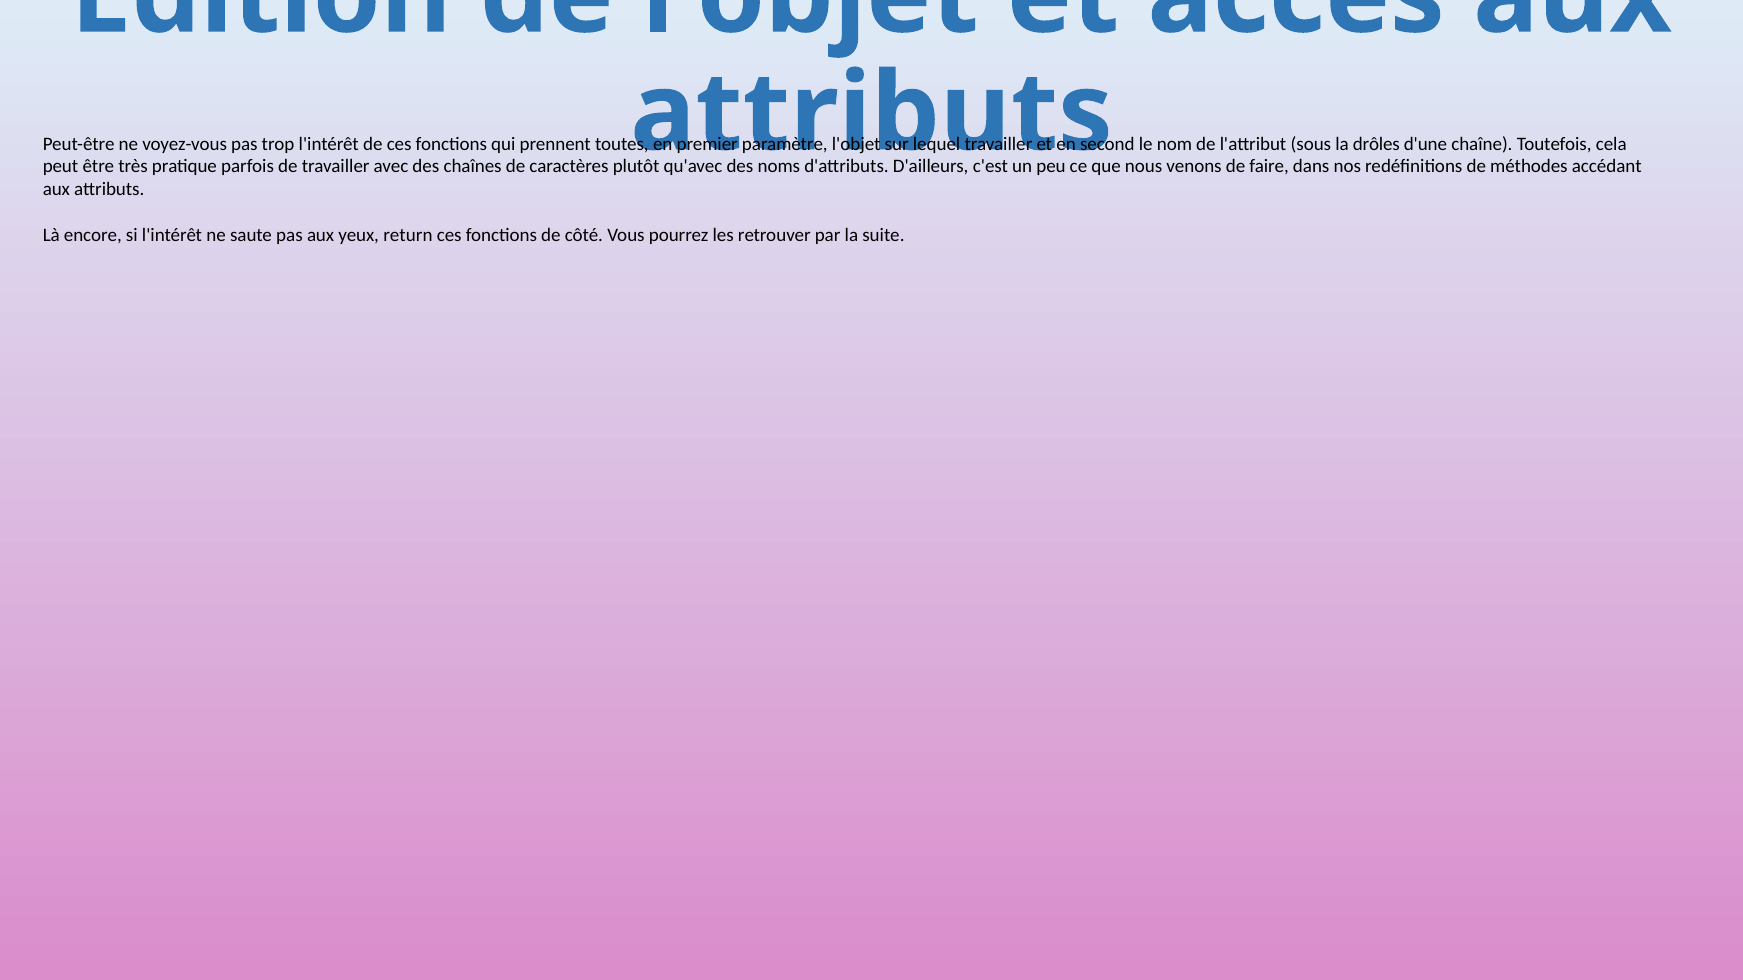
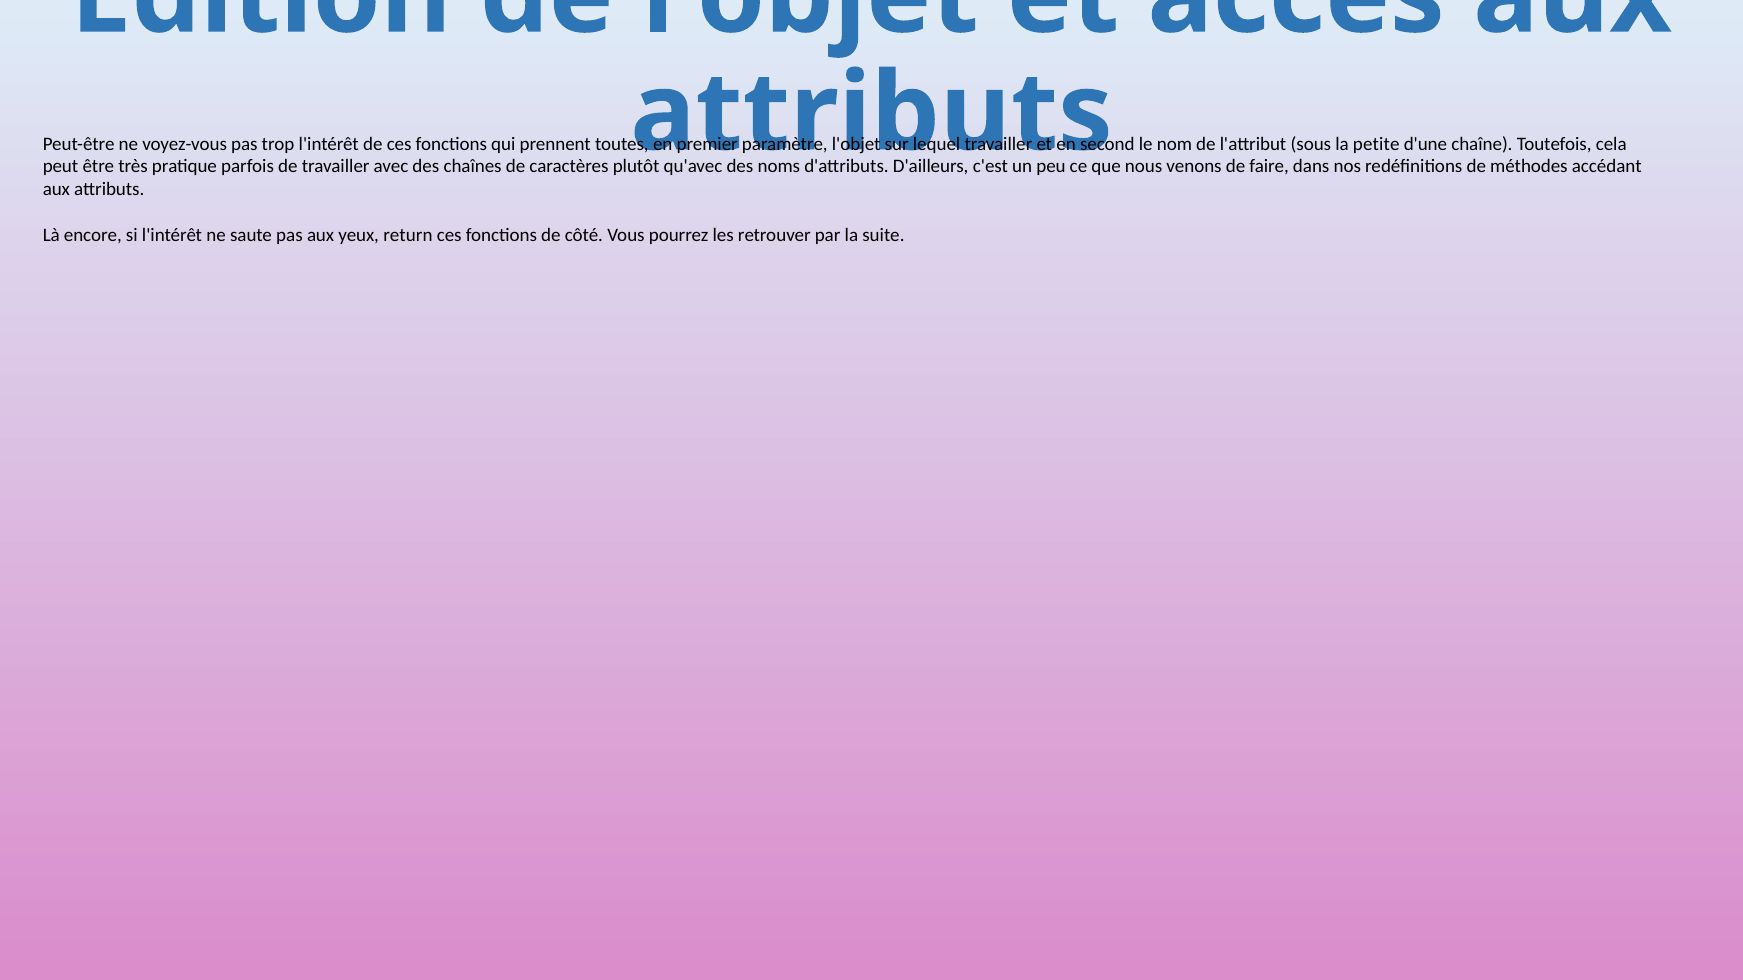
drôles: drôles -> petite (1376, 144)
